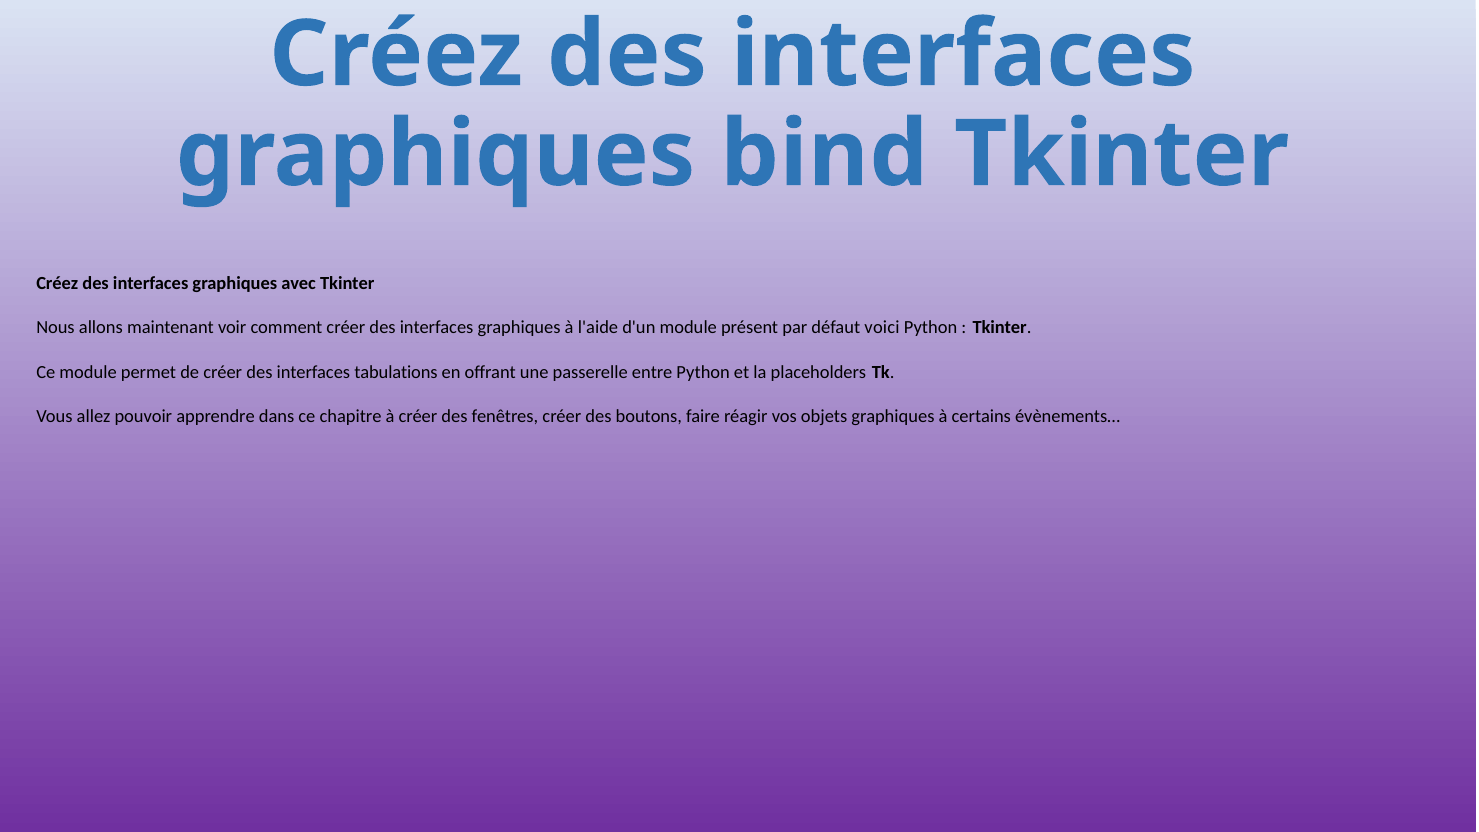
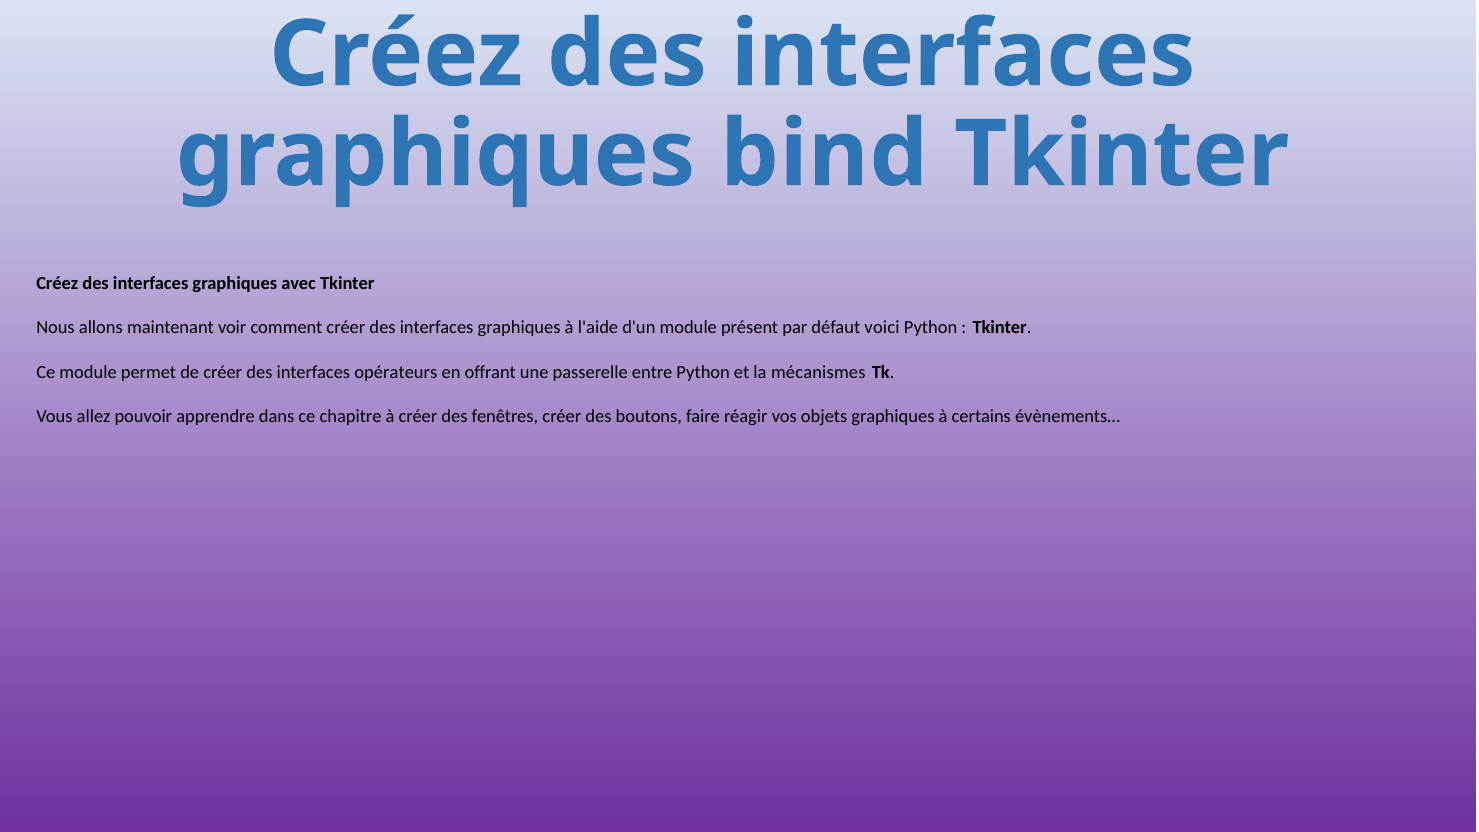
tabulations: tabulations -> opérateurs (396, 372)
placeholders: placeholders -> mécanismes (818, 372)
